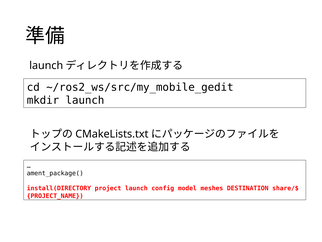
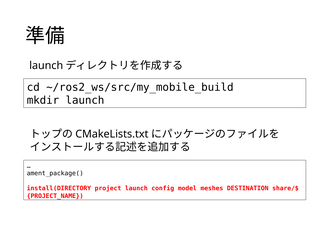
~/ros2_ws/src/my_mobile_gedit: ~/ros2_ws/src/my_mobile_gedit -> ~/ros2_ws/src/my_mobile_build (140, 87)
